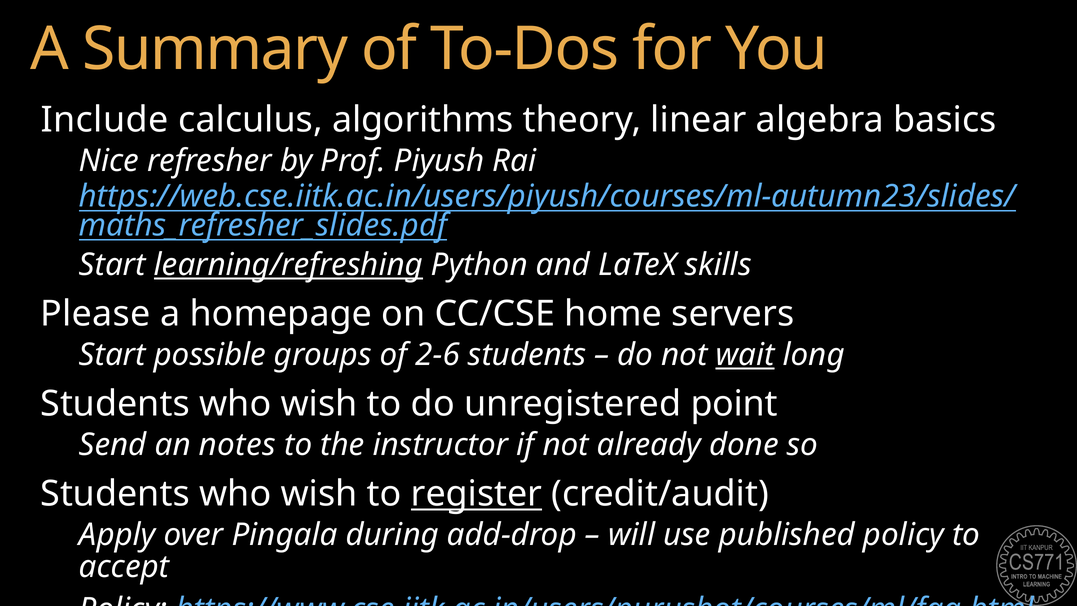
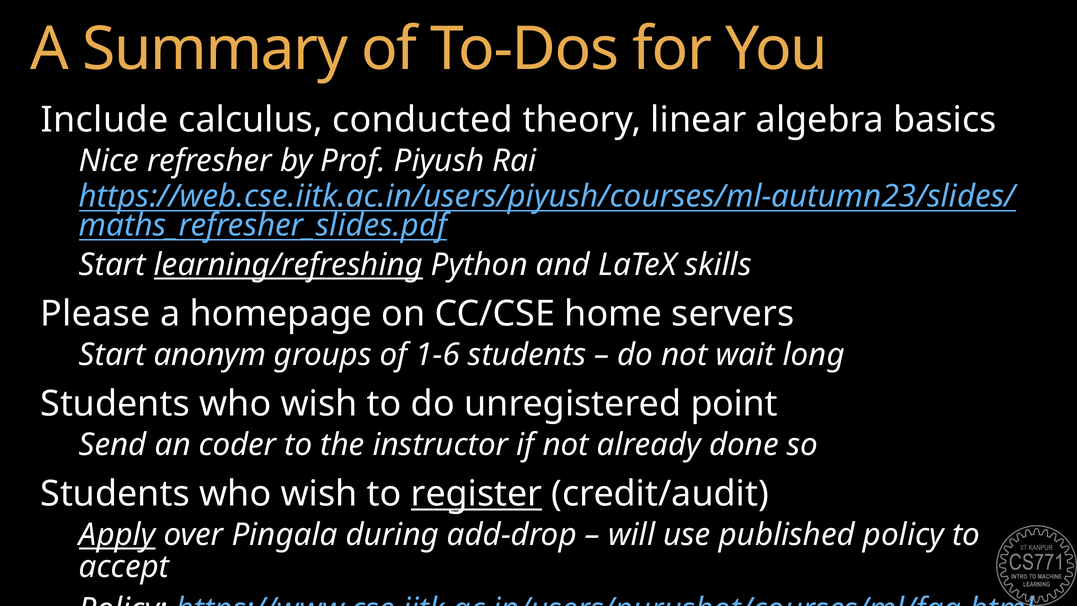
algorithms: algorithms -> conducted (423, 120)
possible: possible -> anonym (210, 355)
2-6: 2-6 -> 1-6 (438, 355)
wait underline: present -> none (745, 355)
notes: notes -> coder (238, 445)
Apply underline: none -> present (117, 535)
